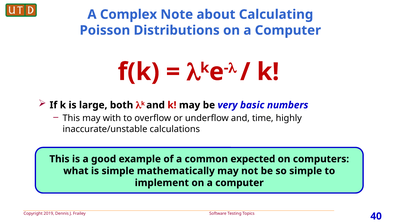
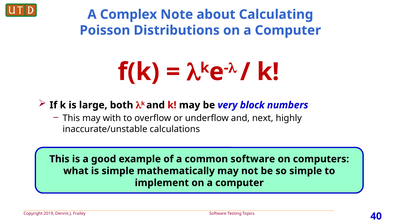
basic: basic -> block (252, 105)
time: time -> next (263, 118)
common expected: expected -> software (253, 159)
